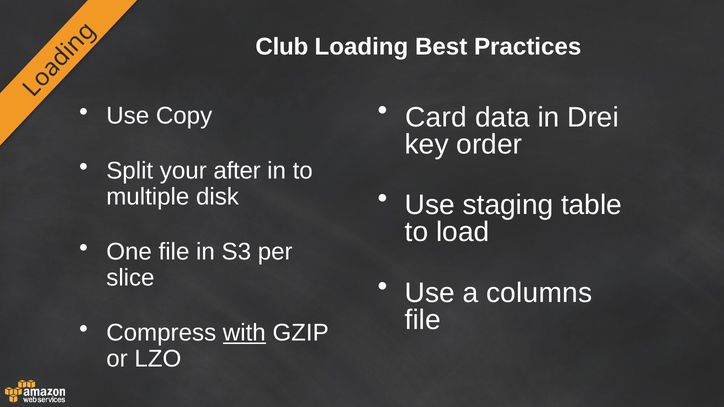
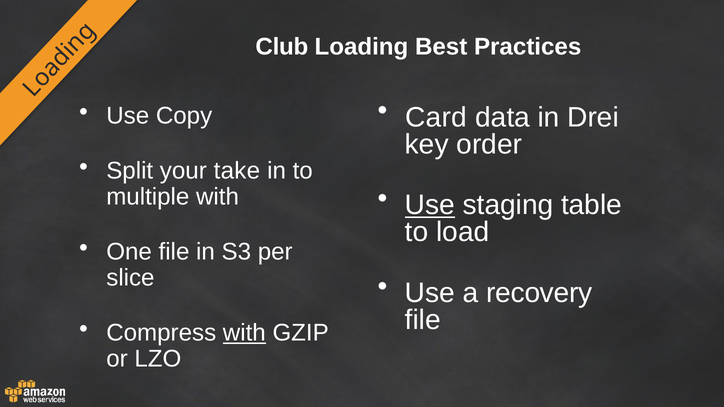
after: after -> take (237, 171)
Use underline: none -> present (430, 205)
disk: disk -> with (217, 197)
columns: columns -> recovery (539, 293)
